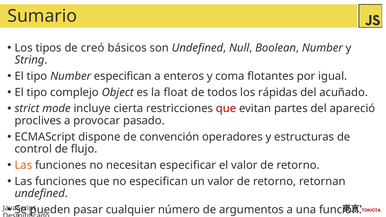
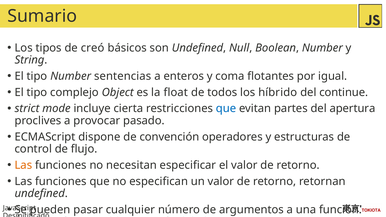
Number especifican: especifican -> sentencias (123, 76)
rápidas: rápidas -> híbrido (278, 92)
acuñado: acuñado -> continue (344, 92)
que colour: red -> blue (226, 109)
apareció: apareció -> apertura (352, 109)
